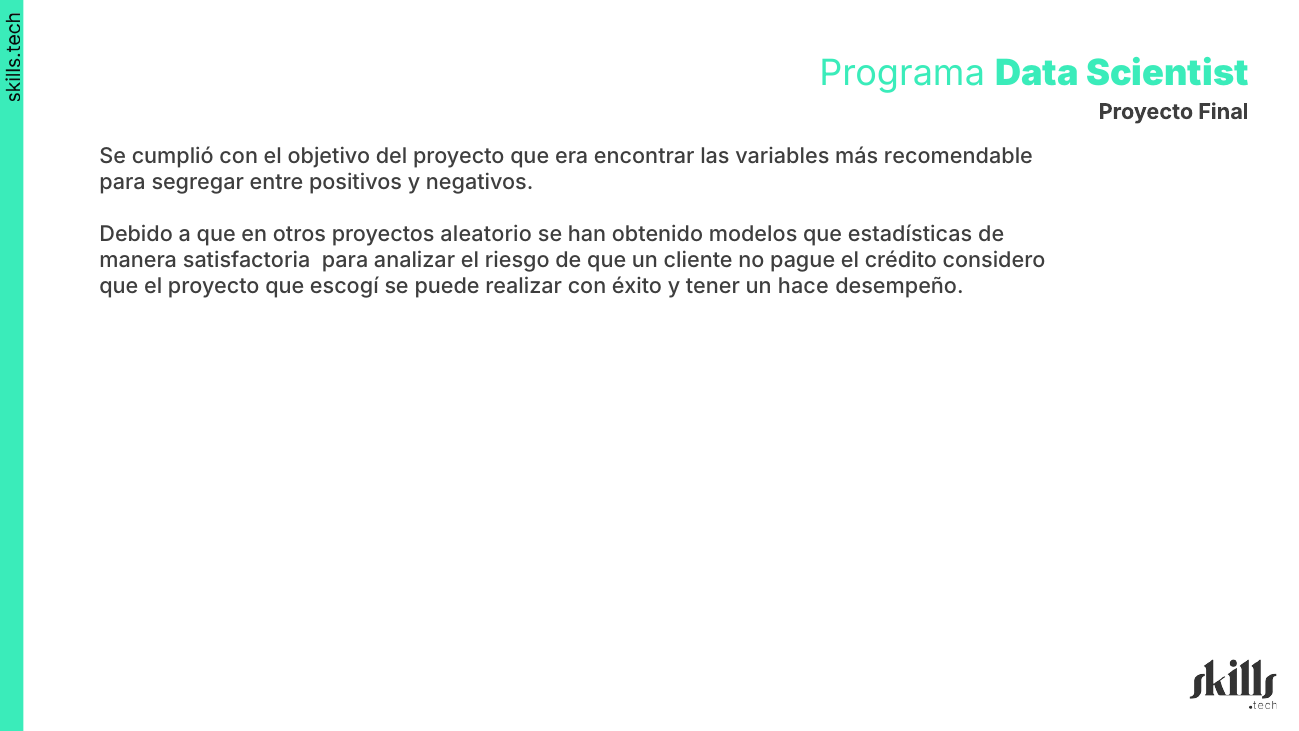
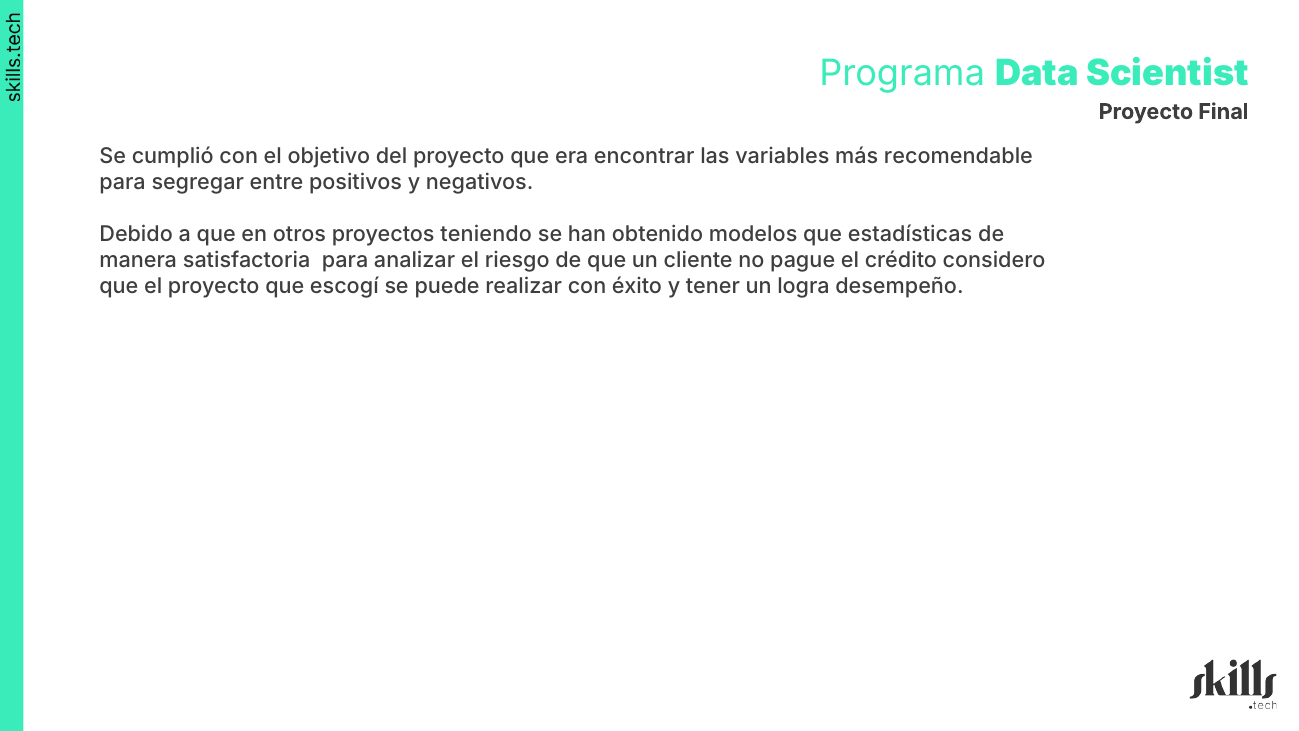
aleatorio: aleatorio -> teniendo (486, 235)
hace: hace -> logra (803, 287)
